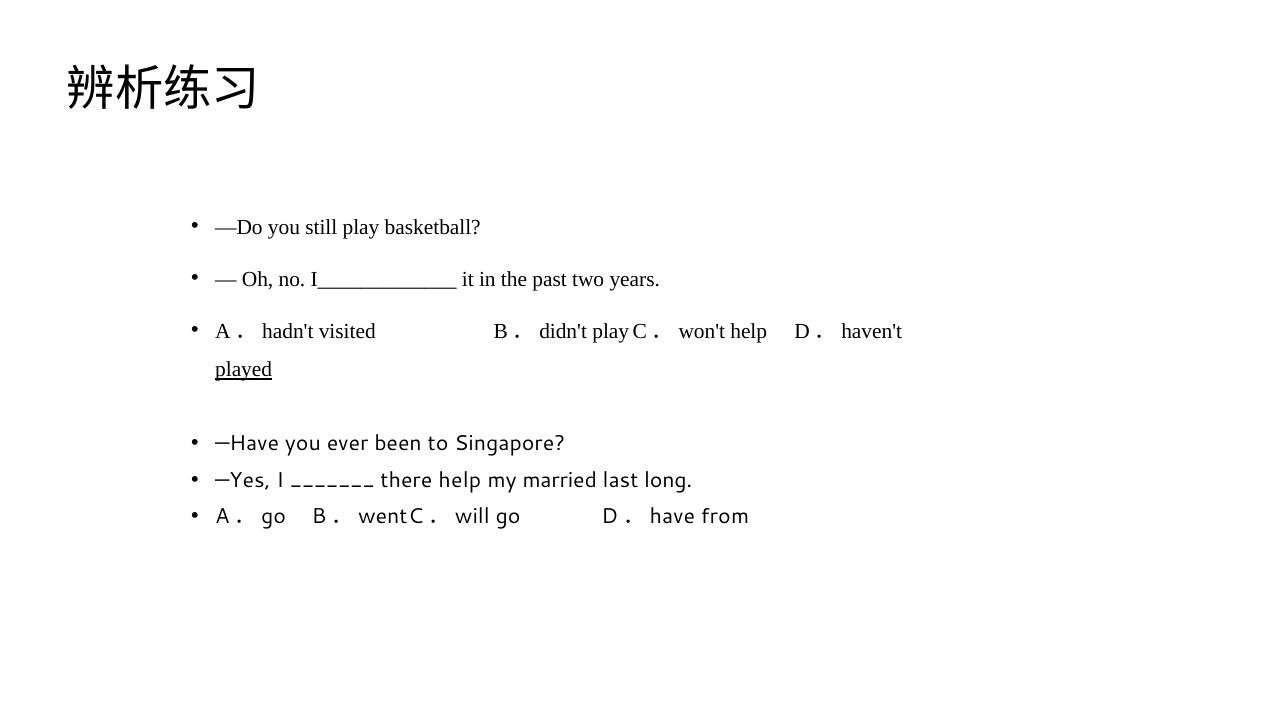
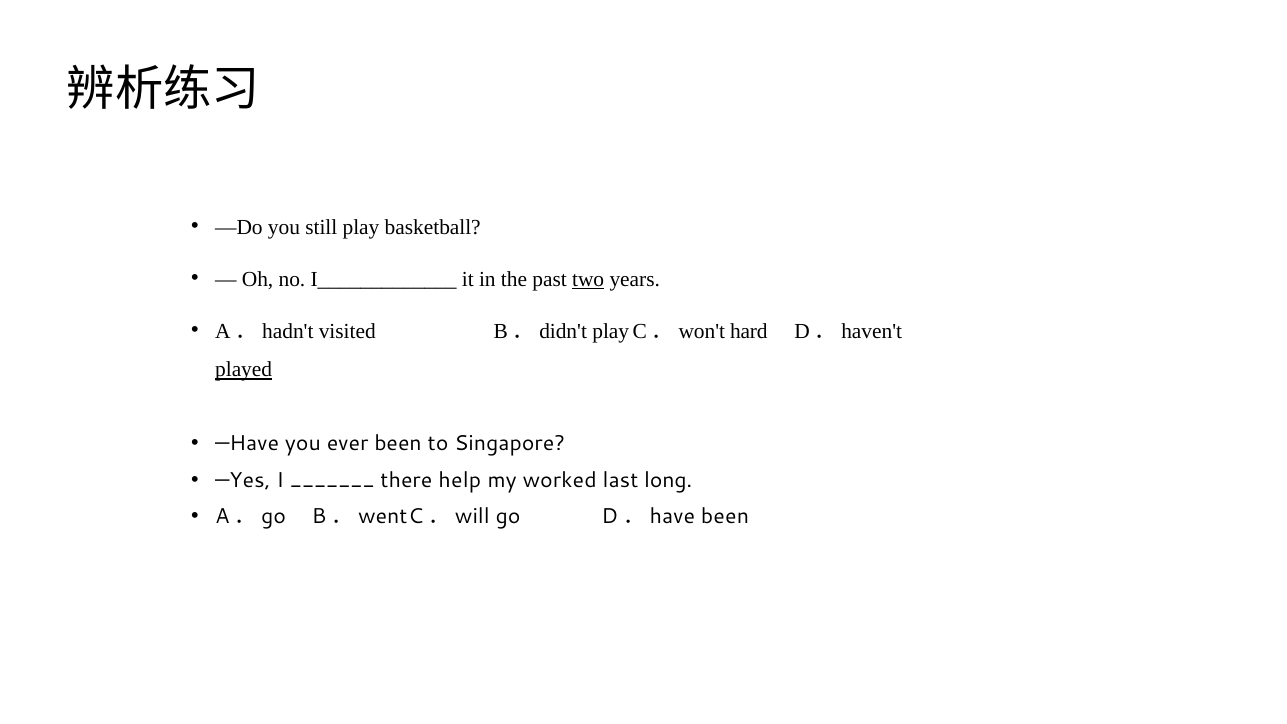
two underline: none -> present (588, 279)
help: help -> hard (749, 331)
married: married -> worked (560, 480)
D．have from: from -> been (725, 517)
